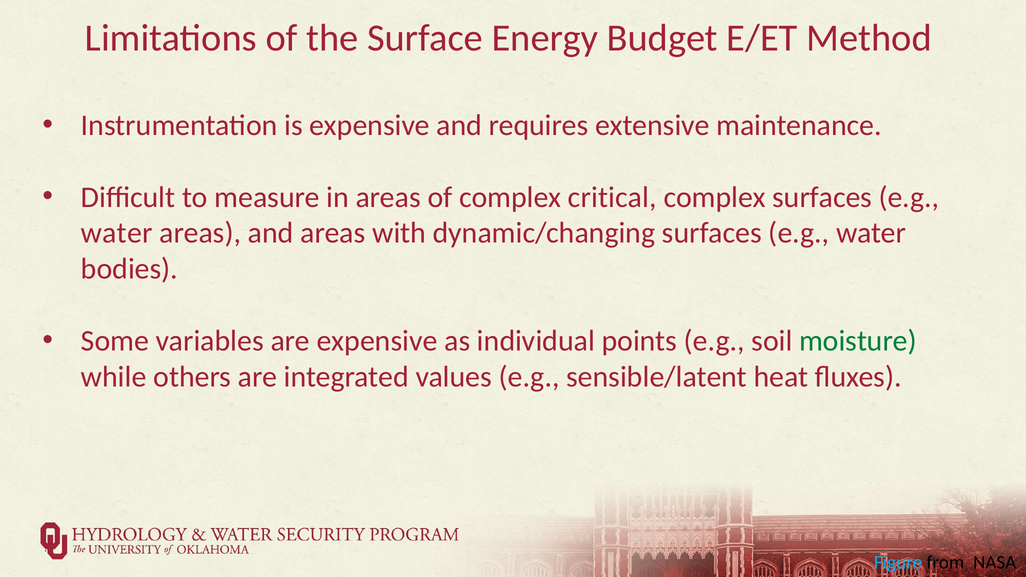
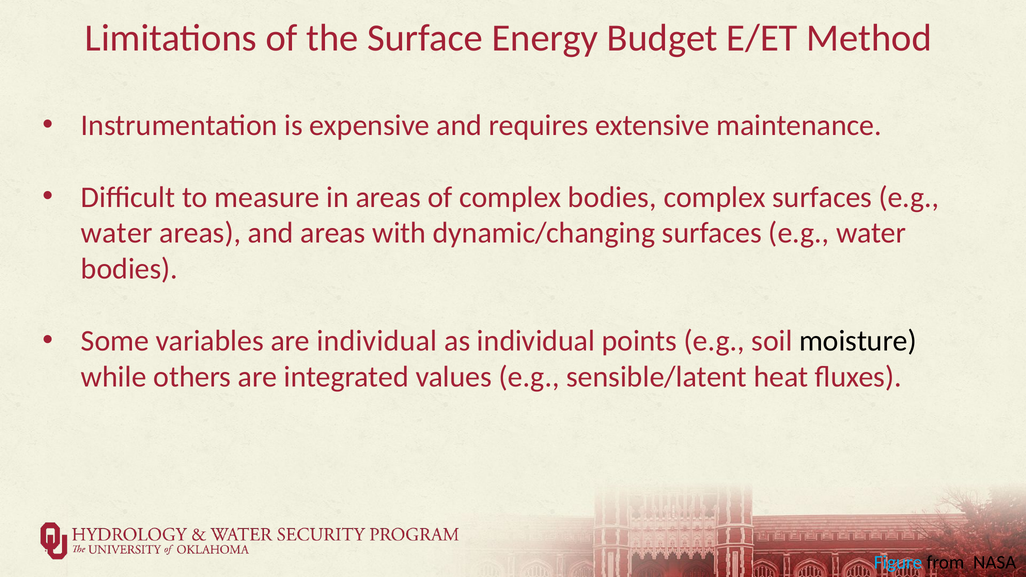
complex critical: critical -> bodies (612, 197)
are expensive: expensive -> individual (377, 341)
moisture colour: green -> black (858, 341)
